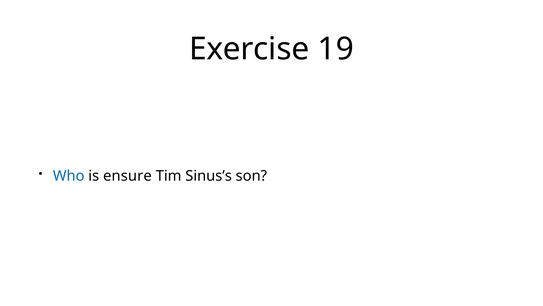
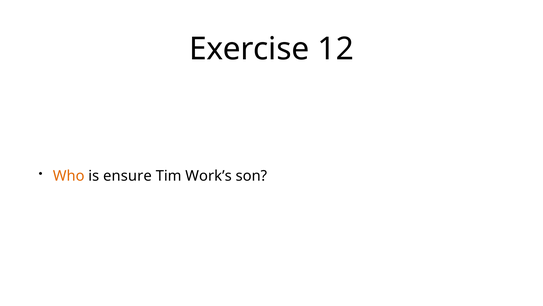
19: 19 -> 12 (336, 49)
Who colour: blue -> orange (69, 176)
Sinus’s: Sinus’s -> Work’s (209, 176)
